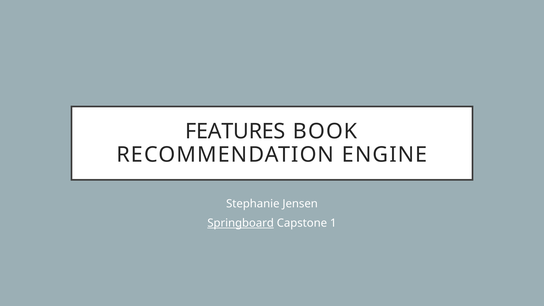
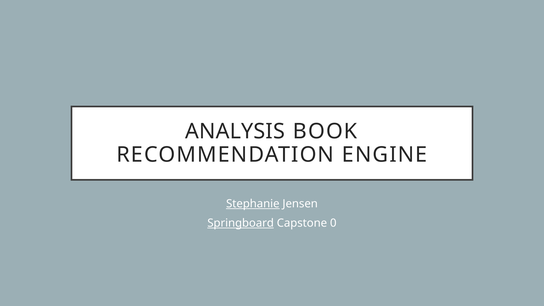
FEATURES: FEATURES -> ANALYSIS (235, 131)
Stephanie underline: none -> present (253, 204)
1: 1 -> 0 (333, 223)
